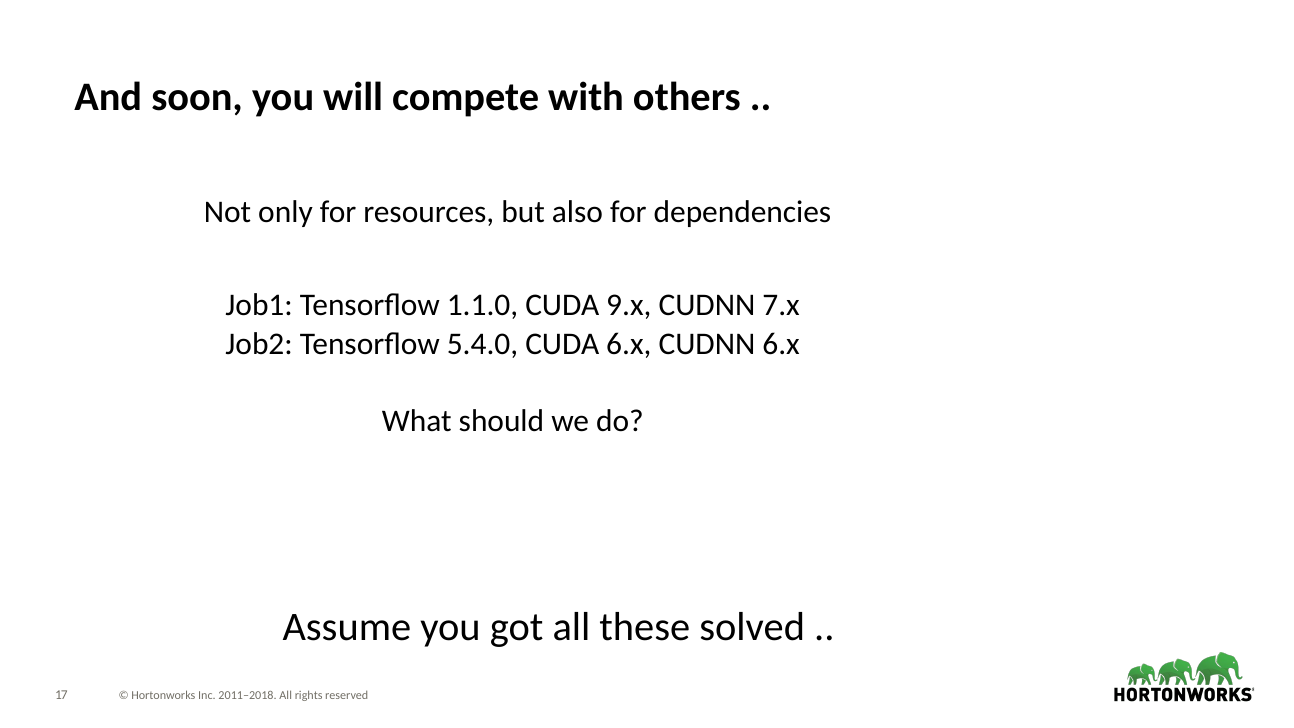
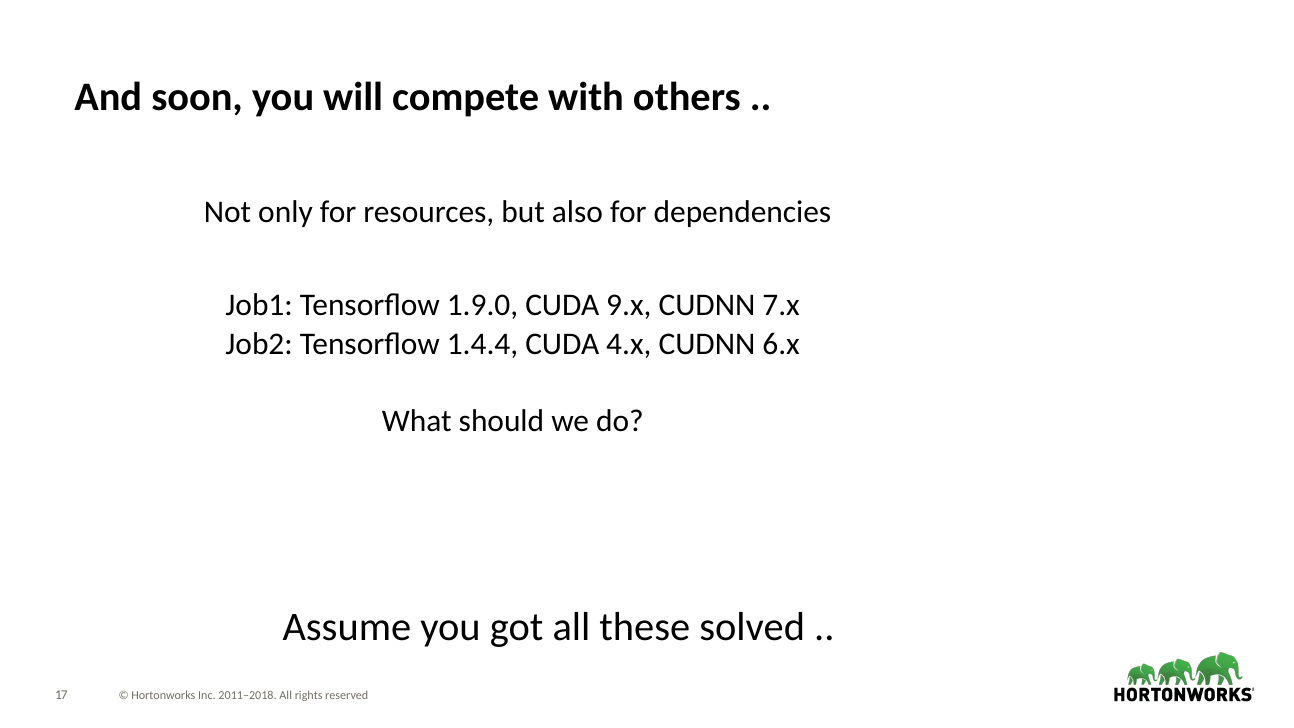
1.1.0: 1.1.0 -> 1.9.0 (482, 305)
5.4.0: 5.4.0 -> 1.4.4 (482, 344)
CUDA 6.x: 6.x -> 4.x (629, 344)
